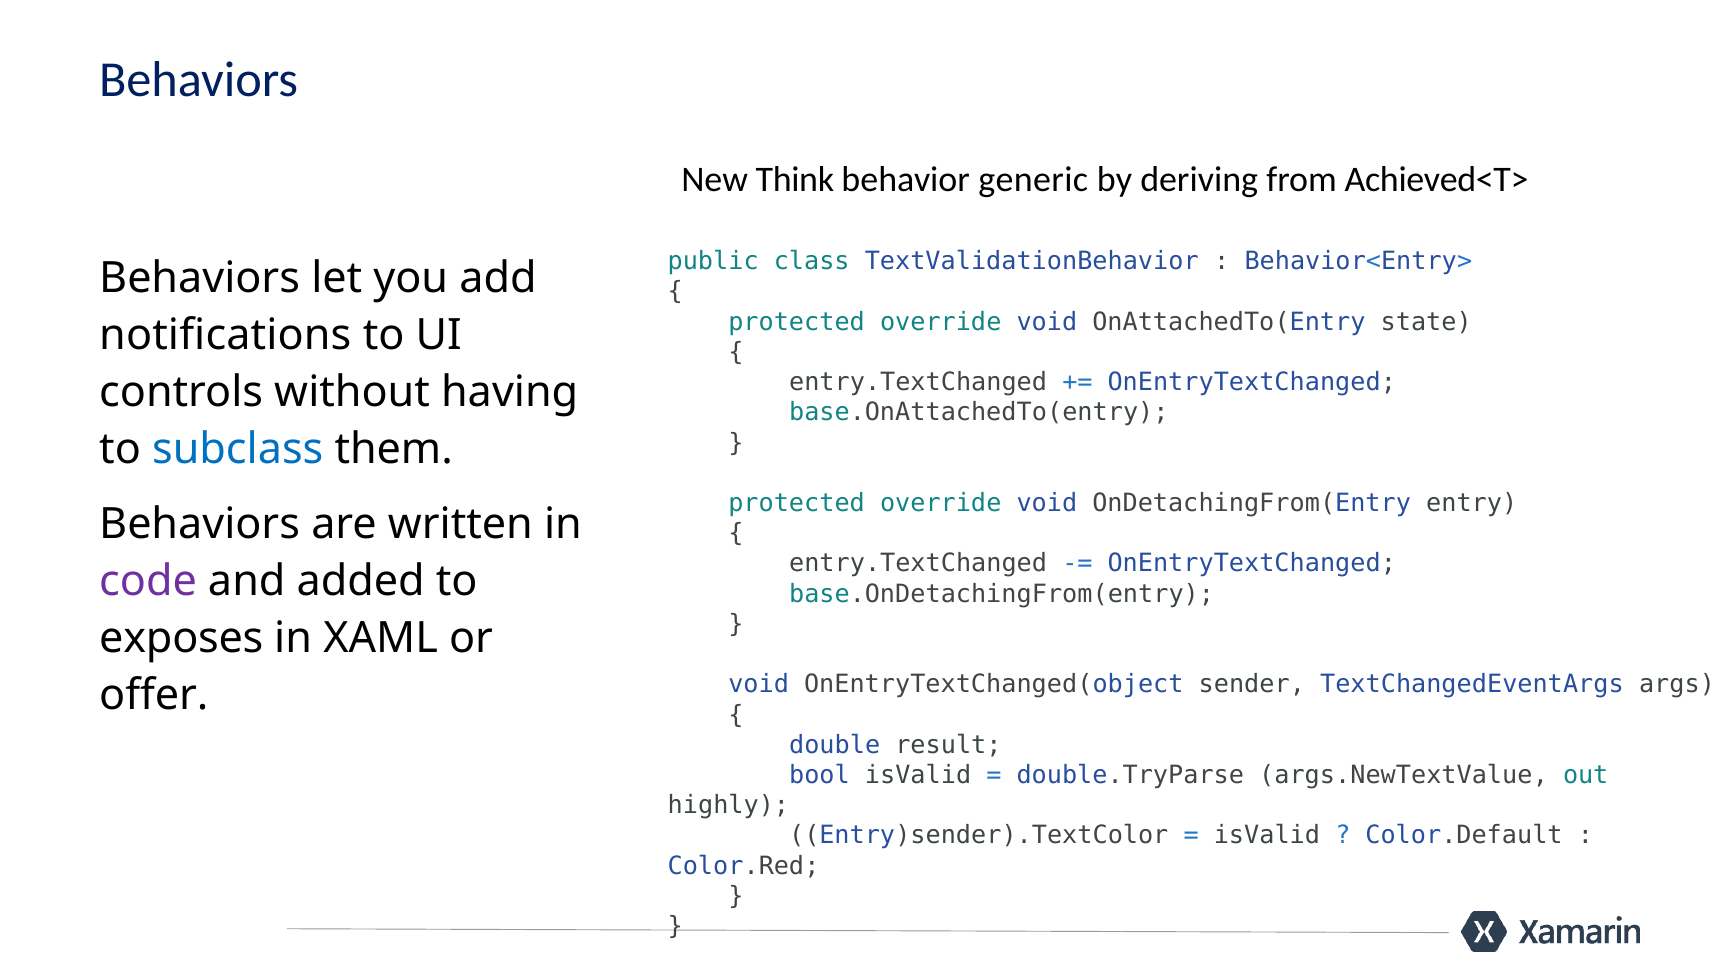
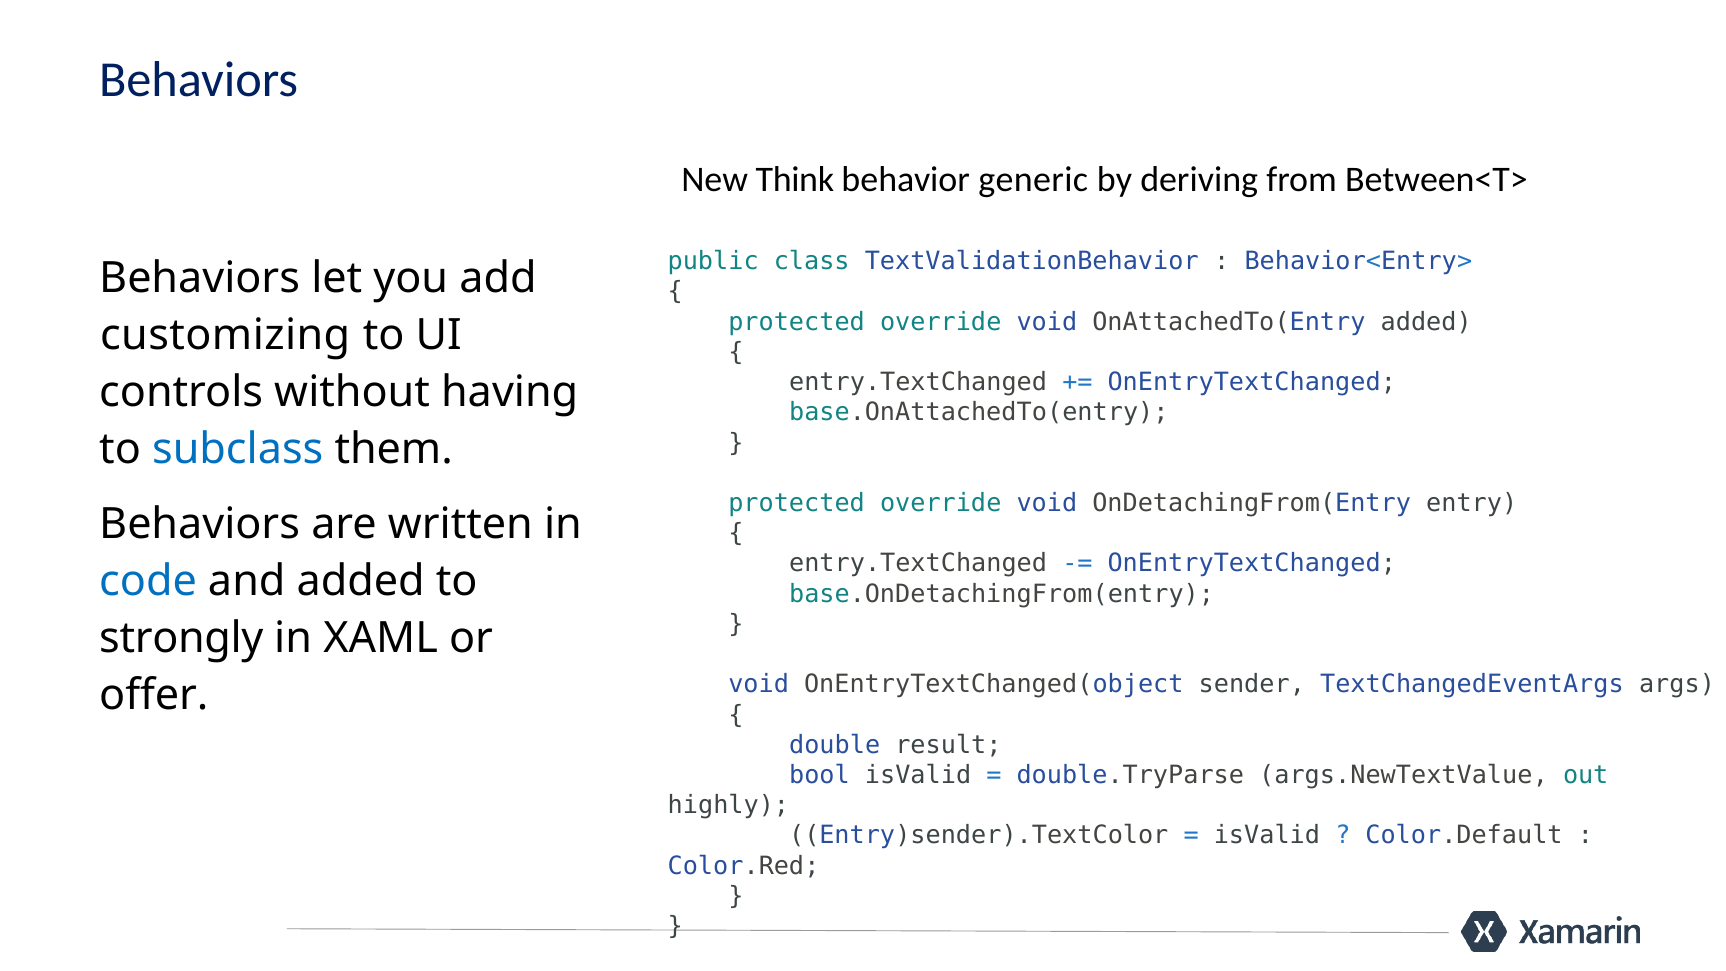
Achieved<T>: Achieved<T> -> Between<T> (1436, 180)
OnAttachedTo(Entry state: state -> added (1426, 322)
notifications: notifications -> customizing (225, 336)
code colour: purple -> blue (148, 581)
exposes: exposes -> strongly (181, 638)
